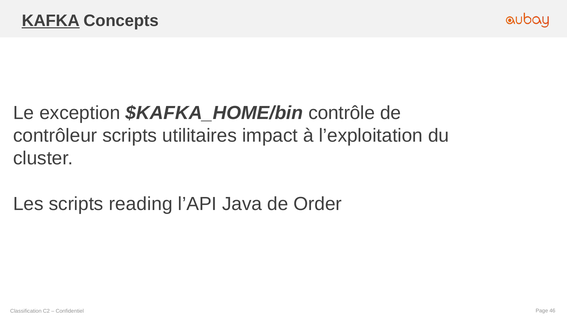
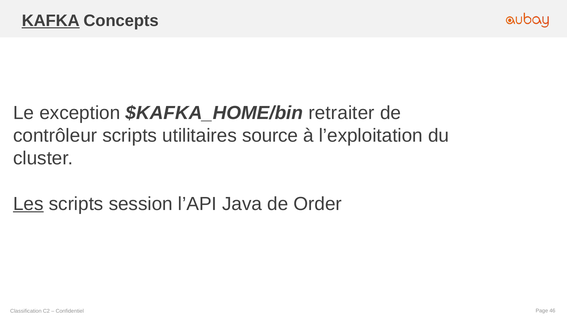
contrôle: contrôle -> retraiter (342, 113)
impact: impact -> source (270, 136)
Les underline: none -> present (28, 204)
reading: reading -> session (141, 204)
